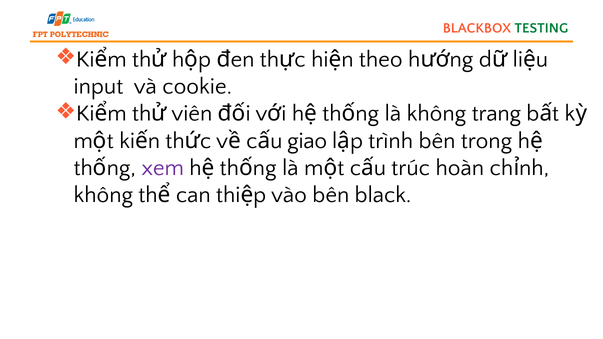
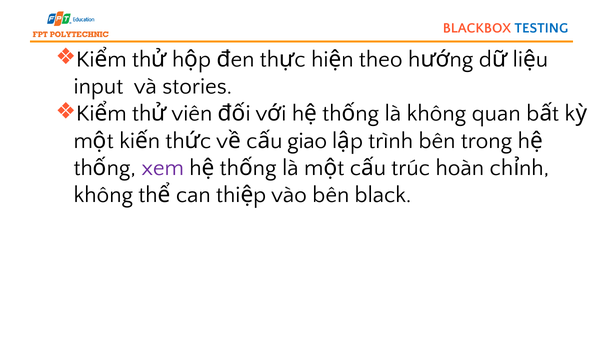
TESTING colour: green -> blue (541, 28)
cookie: cookie -> stories (197, 86)
trang: trang -> quan (496, 114)
